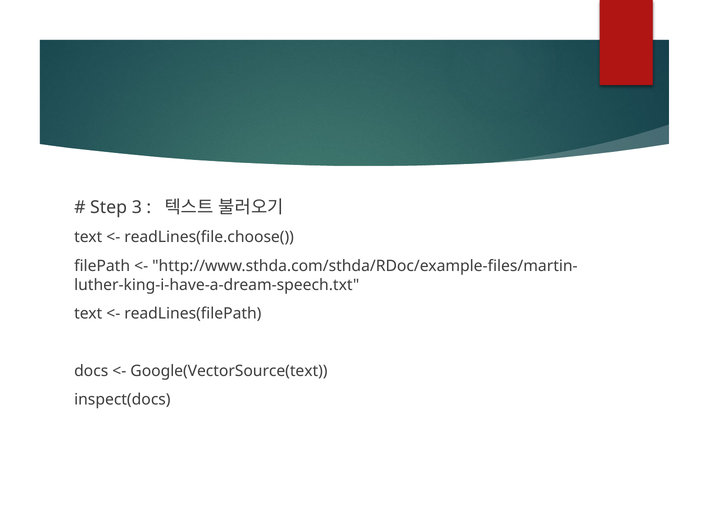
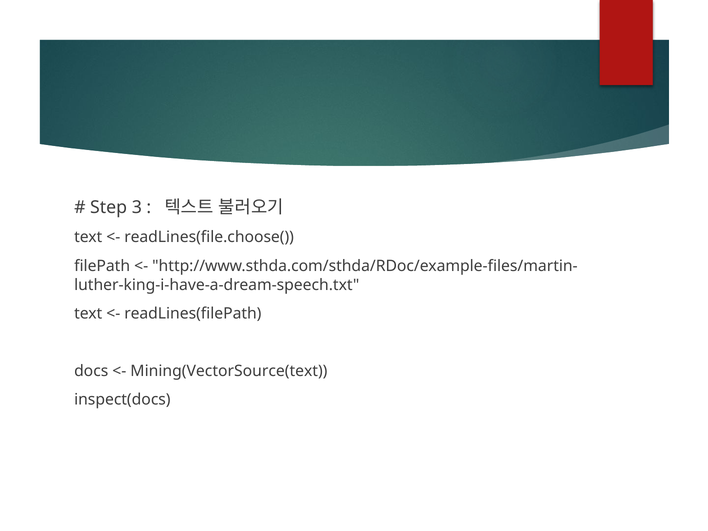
Google(VectorSource(text: Google(VectorSource(text -> Mining(VectorSource(text (229, 371)
